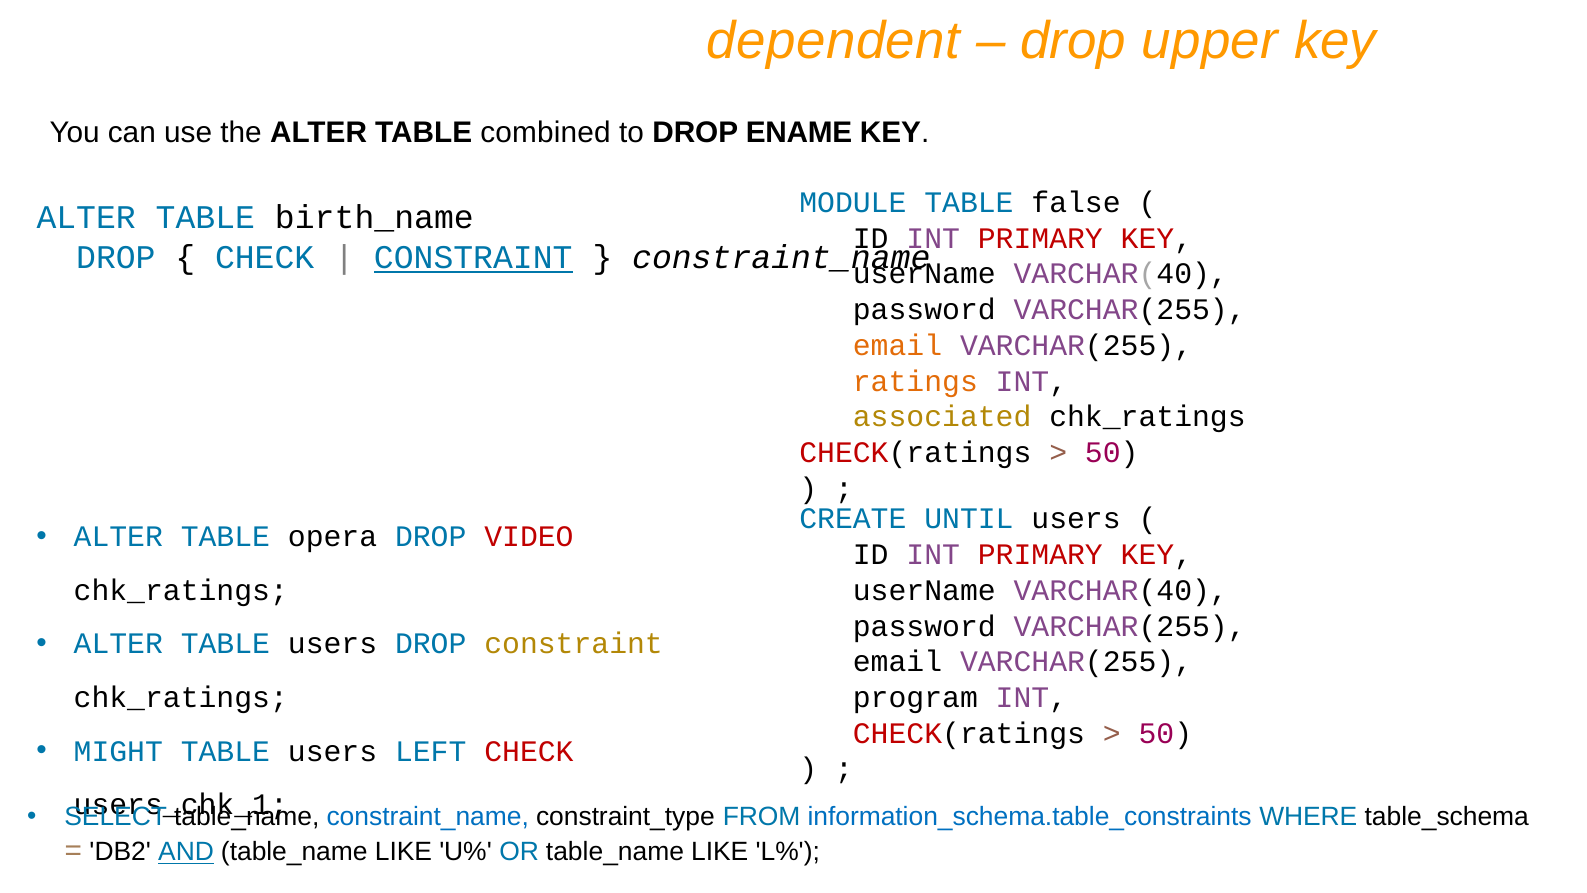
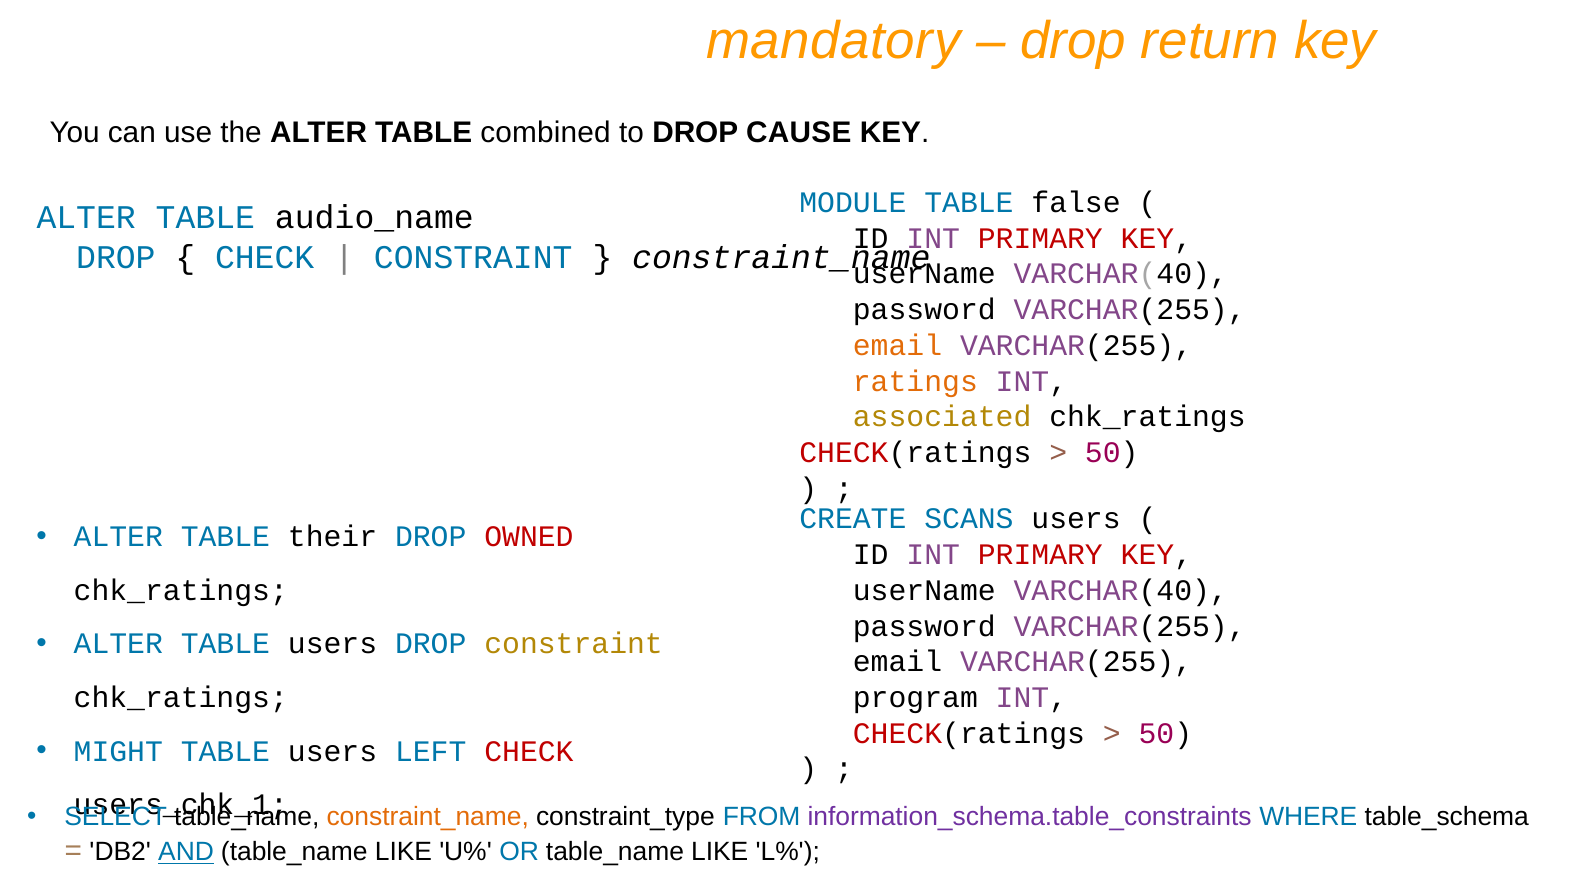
dependent: dependent -> mandatory (833, 41)
upper: upper -> return (1210, 41)
ENAME: ENAME -> CAUSE (799, 132)
birth_name: birth_name -> audio_name (374, 218)
CONSTRAINT underline: present -> none (473, 257)
UNTIL: UNTIL -> SCANS (969, 519)
opera: opera -> their (333, 537)
VIDEO: VIDEO -> OWNED (529, 537)
constraint_name colour: blue -> orange (428, 817)
information_schema.table_constraints colour: blue -> purple (1030, 817)
